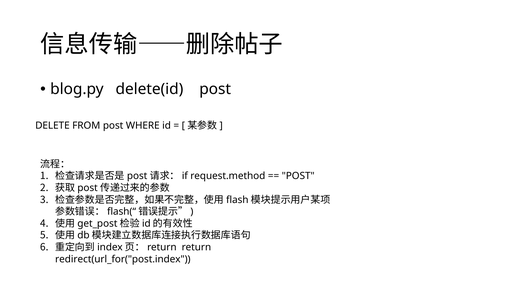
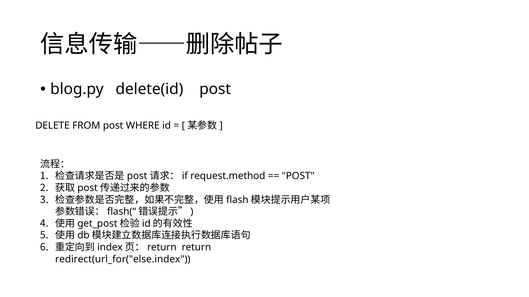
redirect(url_for("post.index: redirect(url_for("post.index -> redirect(url_for("else.index (123, 260)
